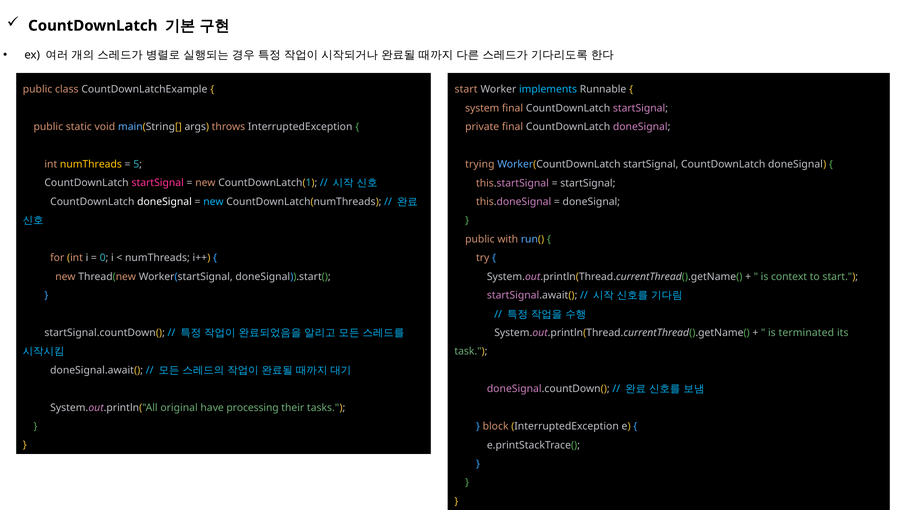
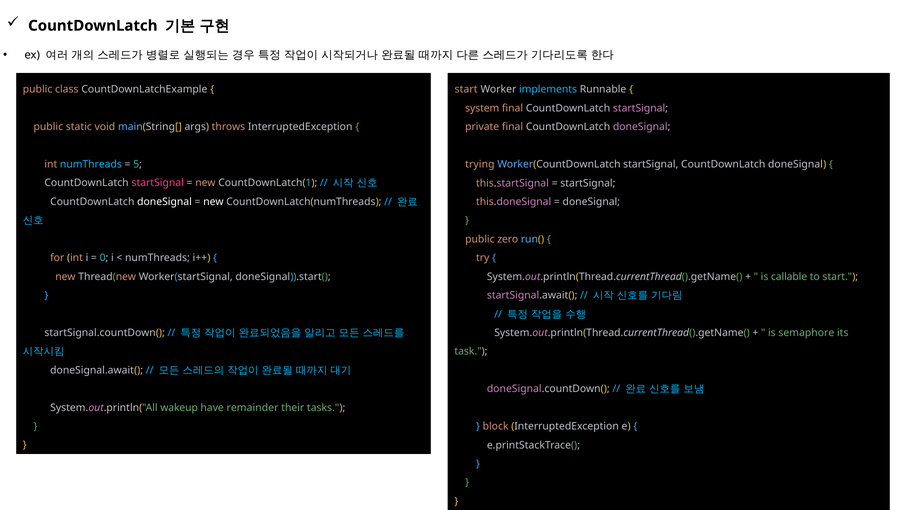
numThreads colour: yellow -> light blue (91, 164)
new colour: light blue -> white (213, 202)
with: with -> zero (508, 239)
context: context -> callable (789, 276)
terminated: terminated -> semaphore (806, 333)
original: original -> wakeup (179, 407)
processing: processing -> remainder (252, 407)
